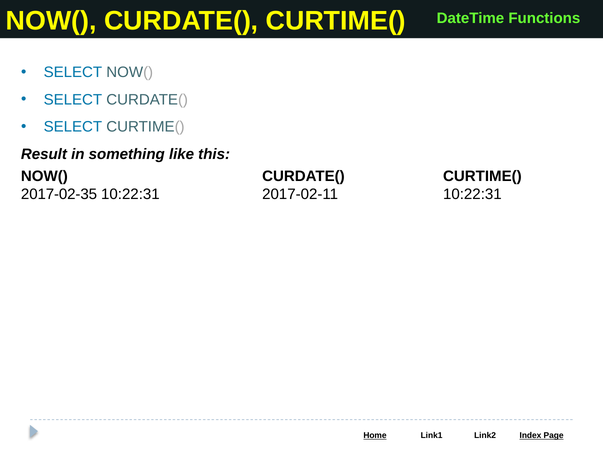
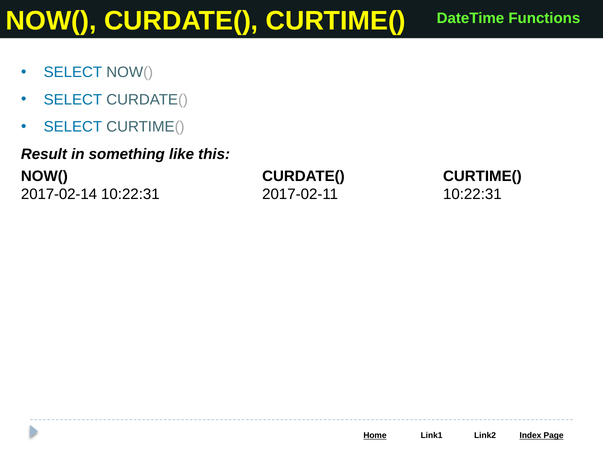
2017-02-35: 2017-02-35 -> 2017-02-14 (59, 194)
